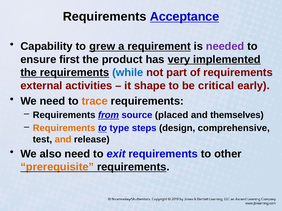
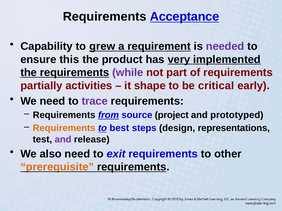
first: first -> this (69, 60)
while colour: blue -> purple (128, 73)
external: external -> partially (41, 86)
trace colour: orange -> purple (95, 101)
placed: placed -> project (172, 115)
themselves: themselves -> prototyped (237, 115)
type: type -> best (119, 128)
comprehensive: comprehensive -> representations (234, 128)
and colour: orange -> purple (63, 140)
